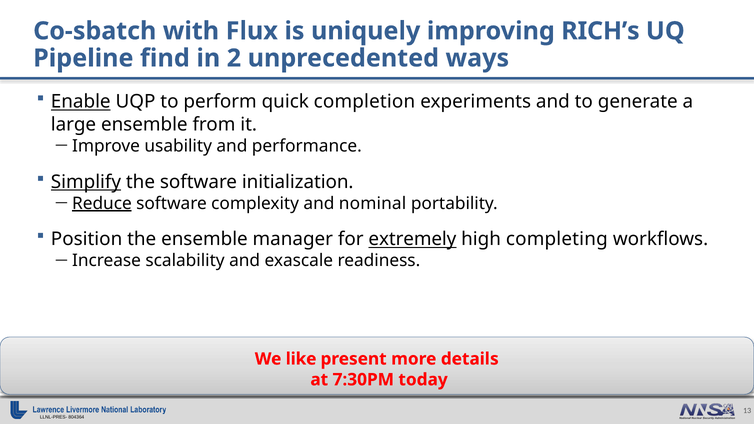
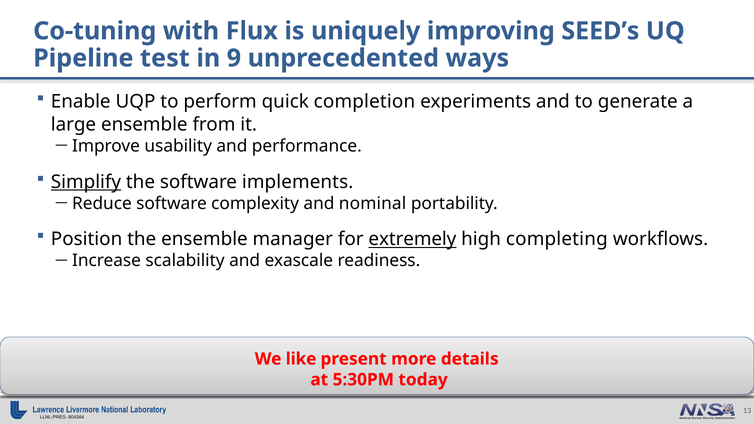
Co-sbatch: Co-sbatch -> Co-tuning (95, 31)
RICH’s: RICH’s -> SEED’s (600, 31)
find: find -> test (165, 58)
2: 2 -> 9 (234, 58)
Enable underline: present -> none (81, 102)
initialization: initialization -> implements (298, 182)
Reduce underline: present -> none (102, 203)
7:30PM: 7:30PM -> 5:30PM (363, 380)
